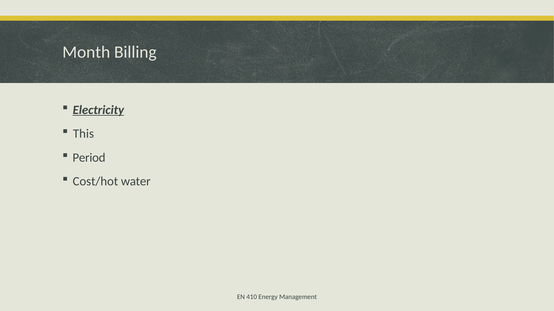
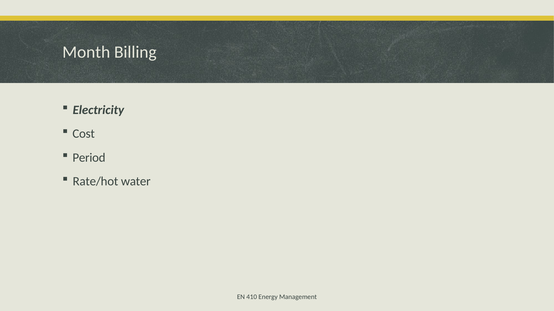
Electricity underline: present -> none (98, 110)
This: This -> Cost (84, 134)
Cost/hot: Cost/hot -> Rate/hot (95, 182)
